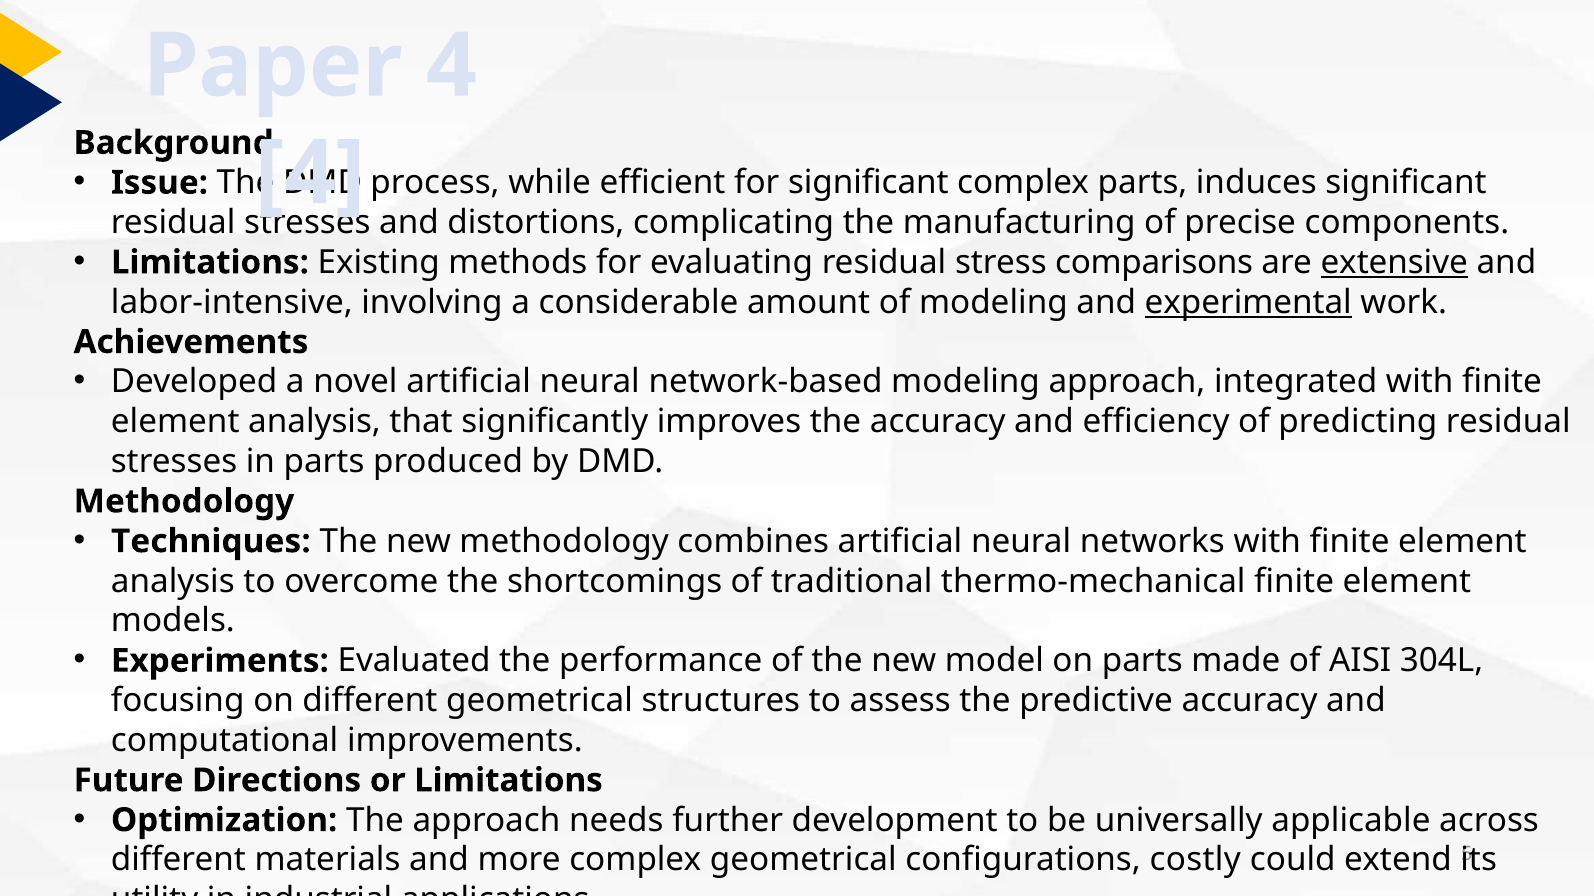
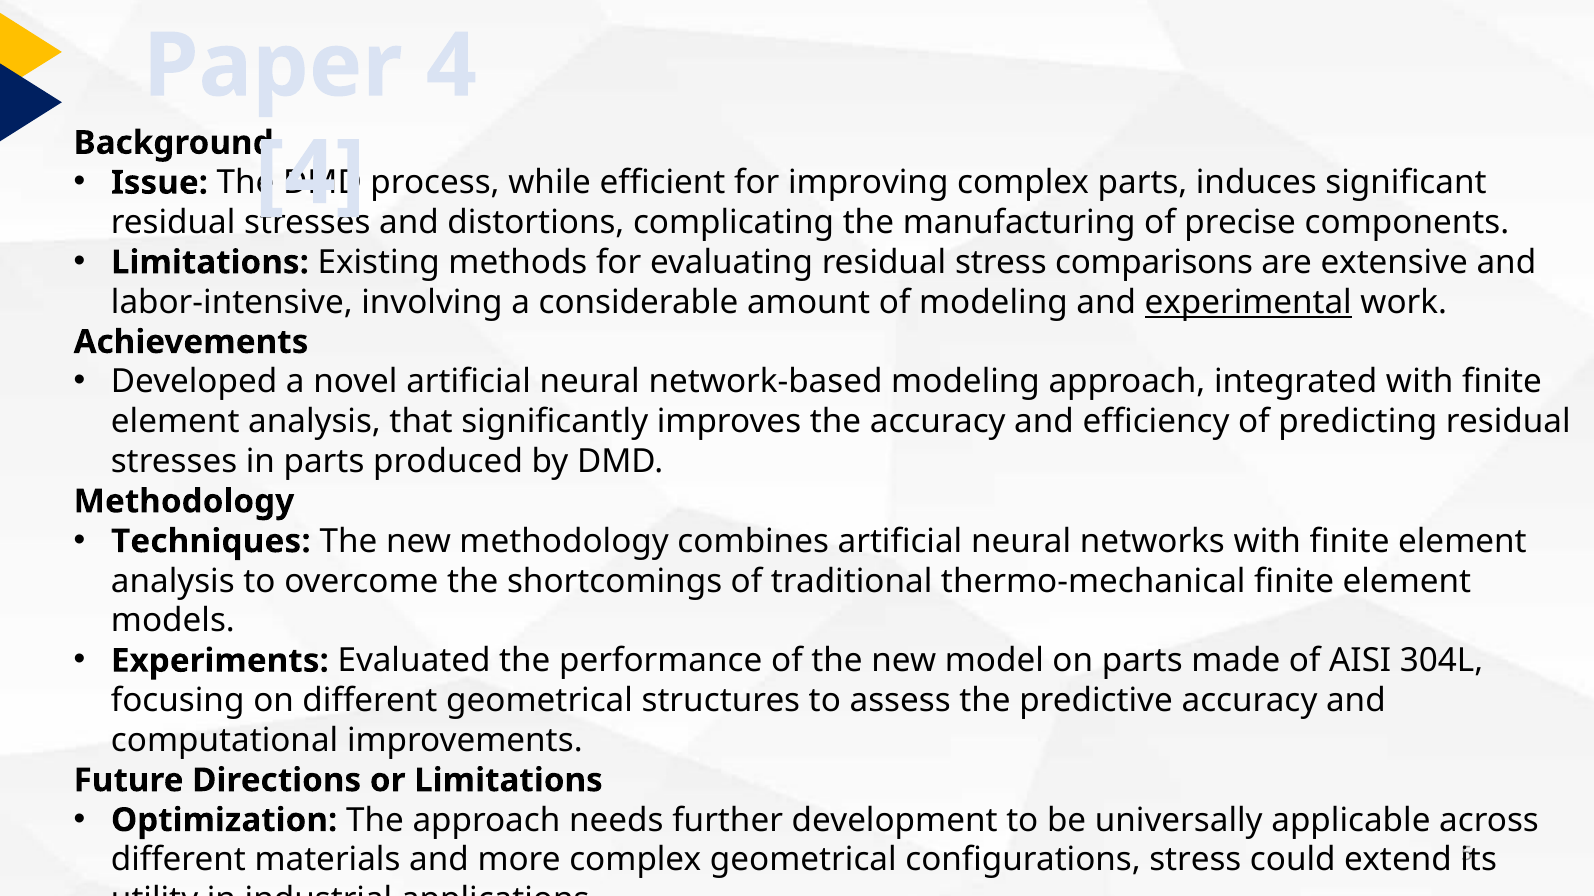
for significant: significant -> improving (868, 183)
extensive underline: present -> none (1394, 263)
configurations costly: costly -> stress (1195, 861)
